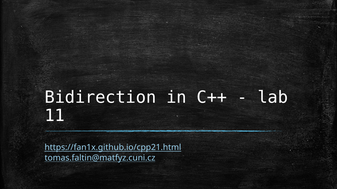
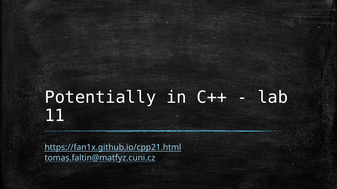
Bidirection: Bidirection -> Potentially (100, 98)
